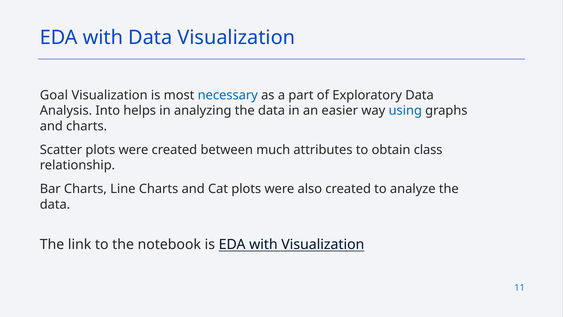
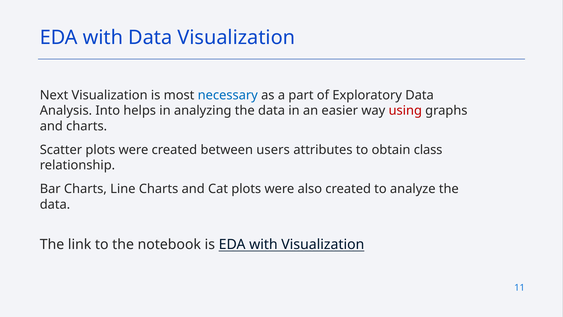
Goal: Goal -> Next (54, 95)
using colour: blue -> red (405, 111)
much: much -> users (273, 150)
